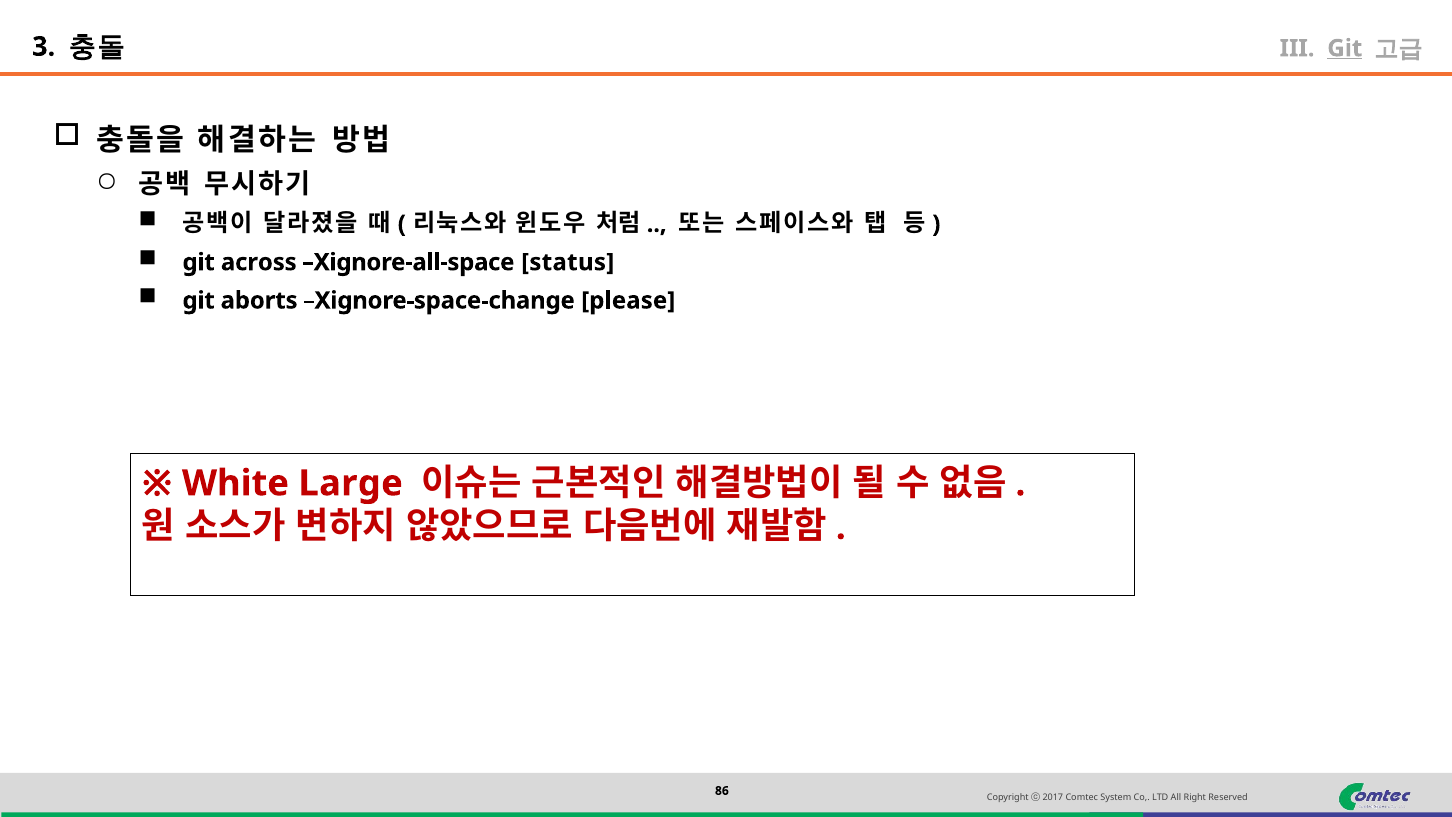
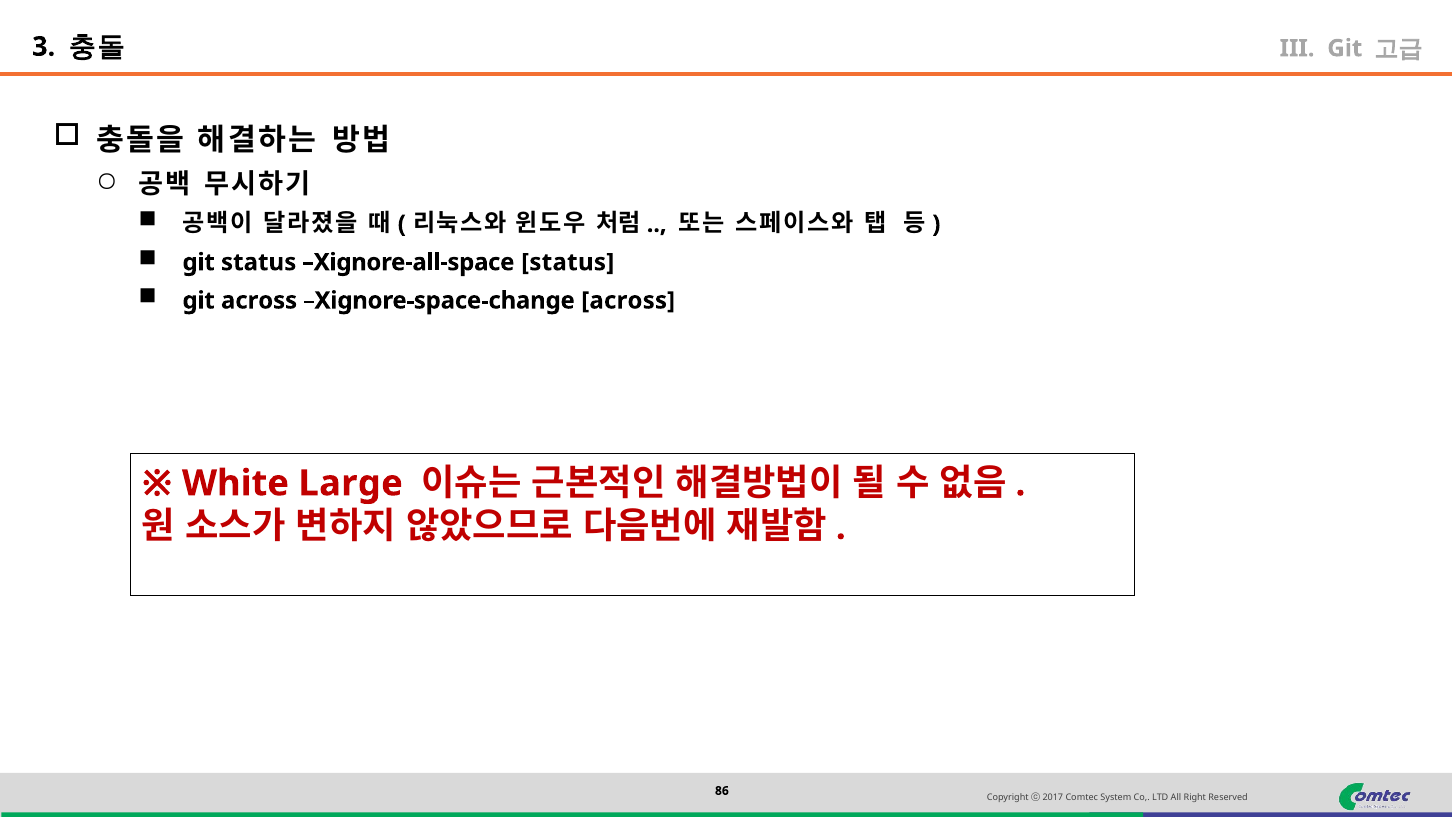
Git underline: present -> none (1345, 48)
git across: across -> status (259, 262)
git aborts: aborts -> across (259, 300)
Xignore-space-change please: please -> across (628, 300)
